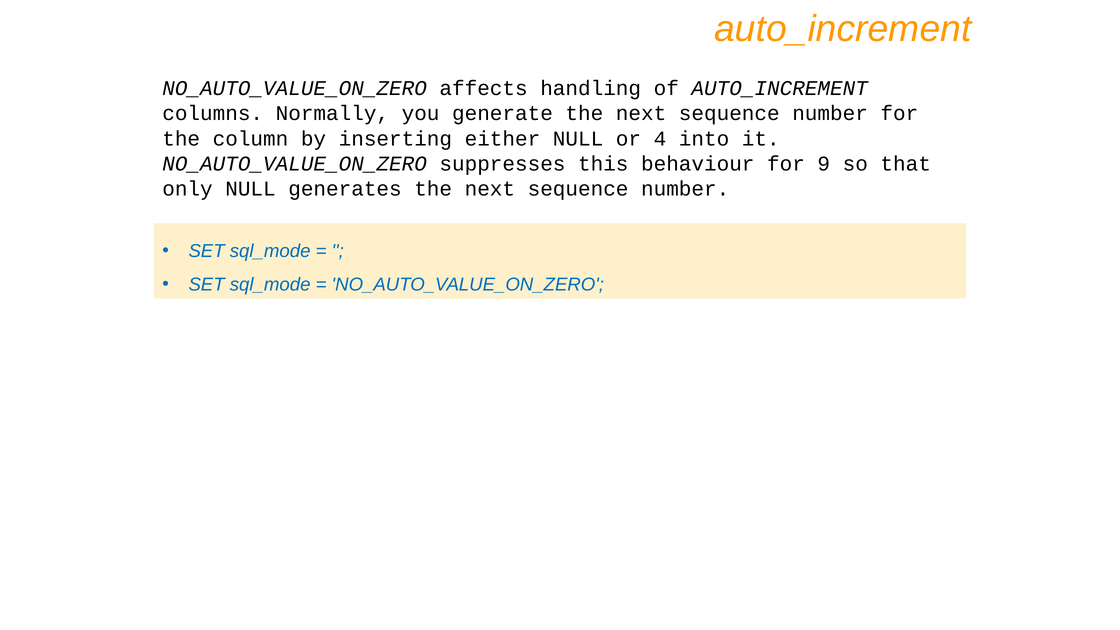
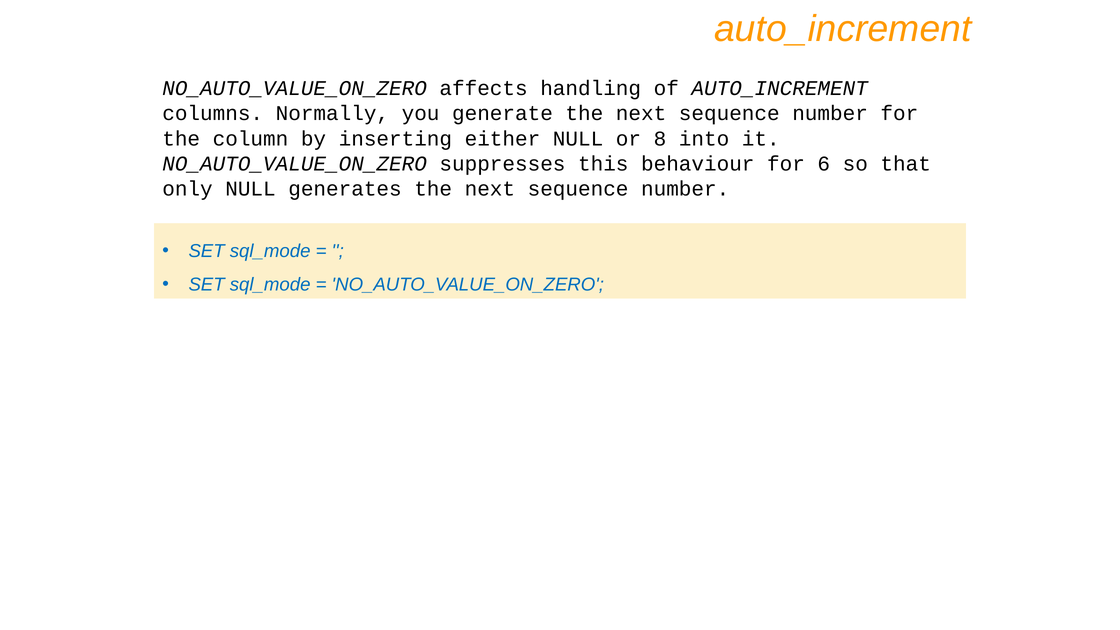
4: 4 -> 8 (660, 139)
9: 9 -> 6 (824, 164)
